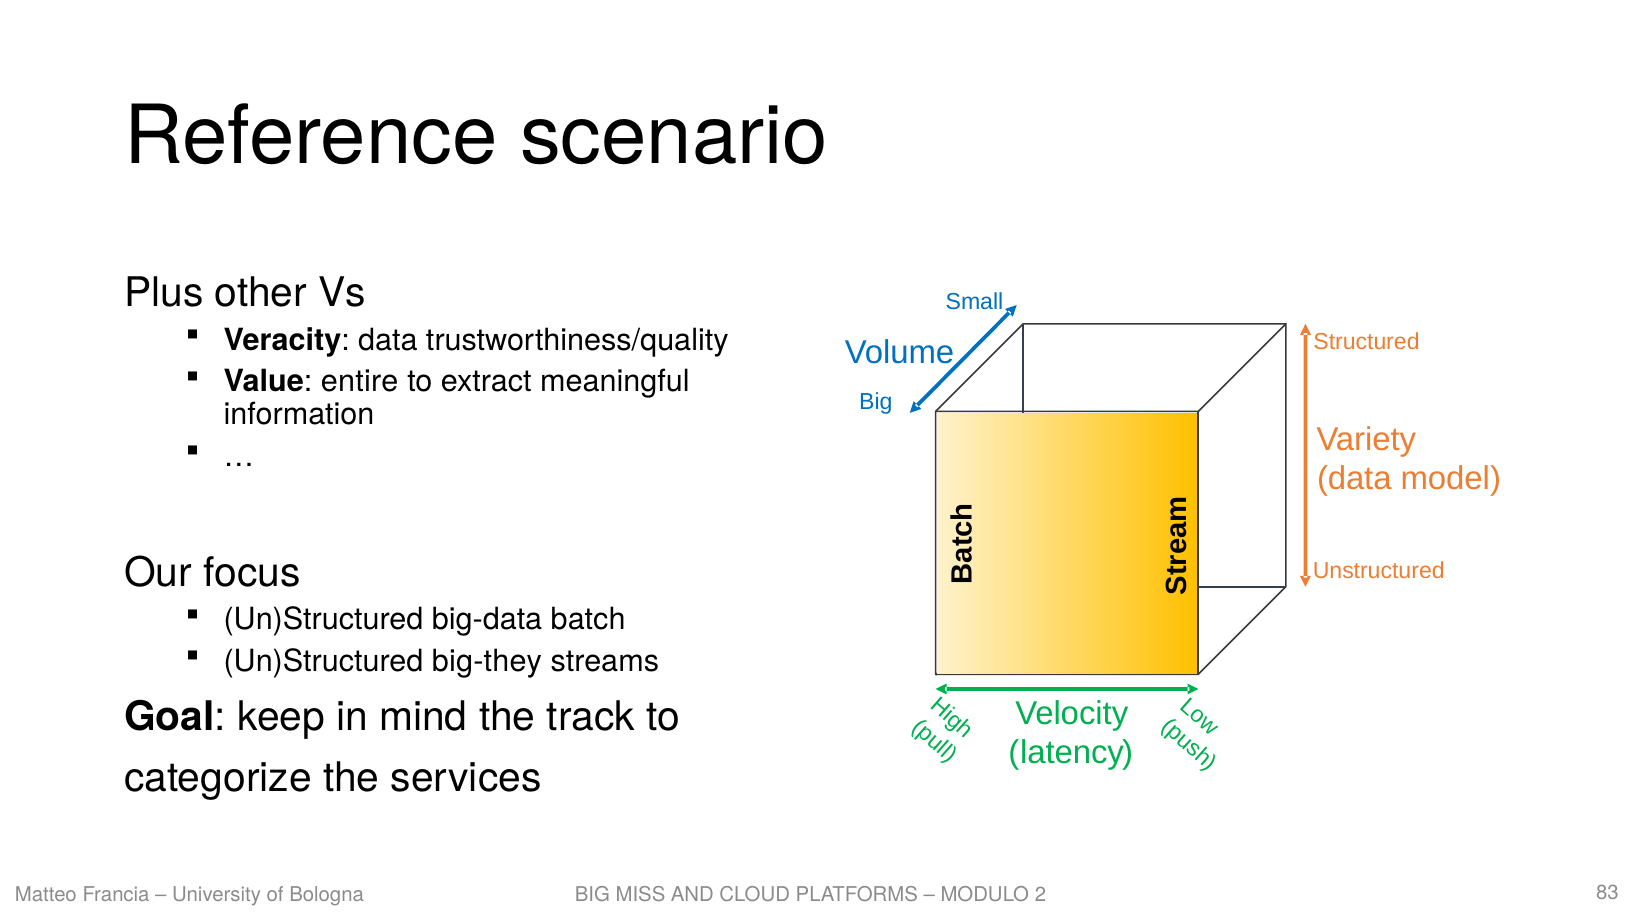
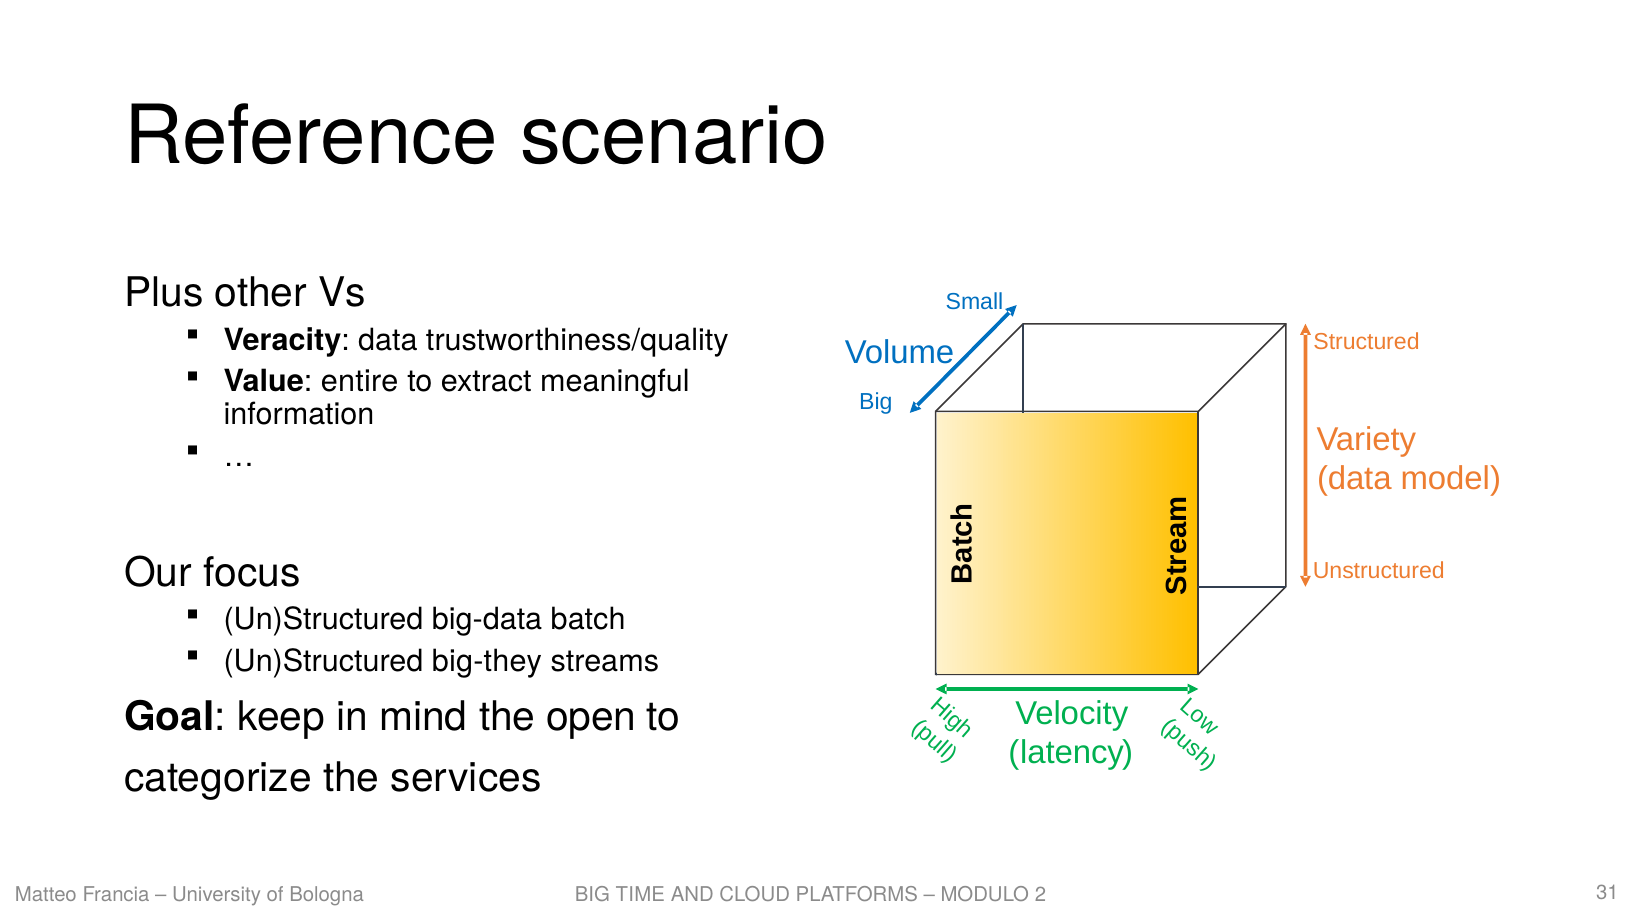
track: track -> open (591, 716)
MISS: MISS -> TIME (640, 894)
83: 83 -> 31 (1607, 892)
